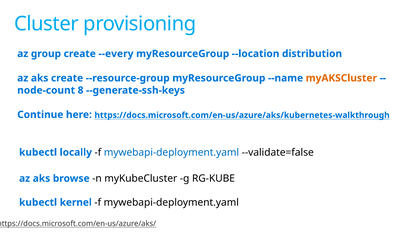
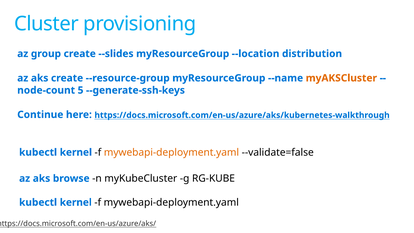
--every: --every -> --slides (116, 54)
8: 8 -> 5 (81, 90)
locally: locally -> kernel (76, 152)
mywebapi-deployment.yaml colour: blue -> orange (171, 152)
